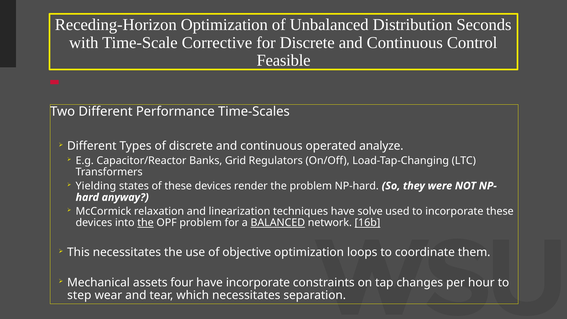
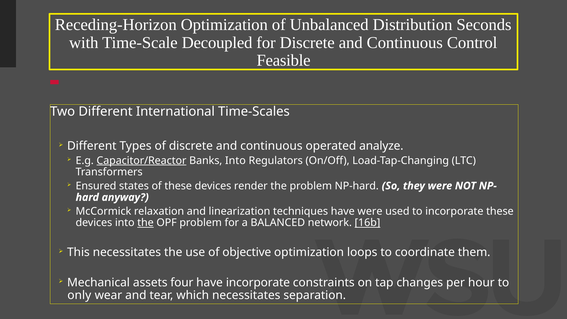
Corrective: Corrective -> Decoupled (217, 43)
Performance: Performance -> International (175, 112)
Capacitor/Reactor underline: none -> present (141, 160)
Banks Grid: Grid -> Into (235, 160)
Yielding: Yielding -> Ensured (96, 186)
have solve: solve -> were (370, 211)
BALANCED underline: present -> none (278, 223)
step: step -> only (79, 295)
